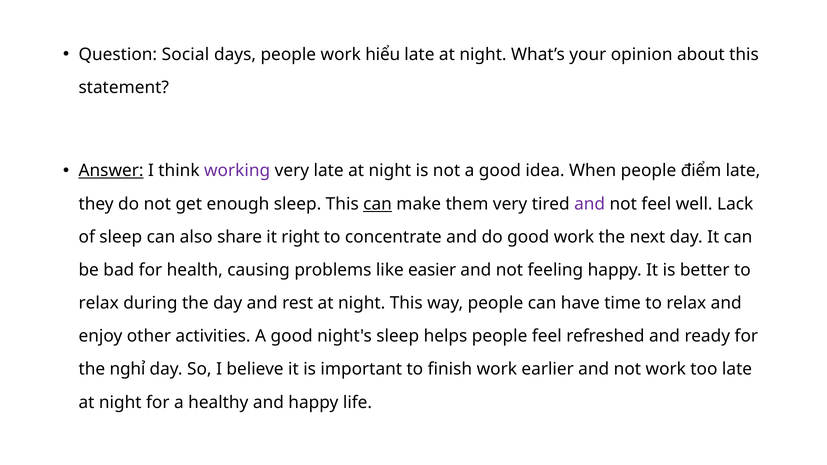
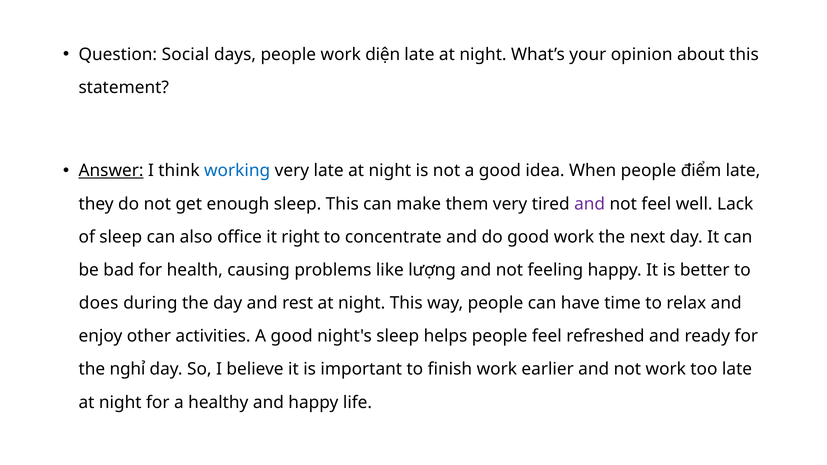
hiểu: hiểu -> diện (383, 54)
working colour: purple -> blue (237, 171)
can underline: present -> none (378, 204)
share: share -> office (240, 237)
easier: easier -> lượng (432, 270)
relax: relax -> does (99, 303)
